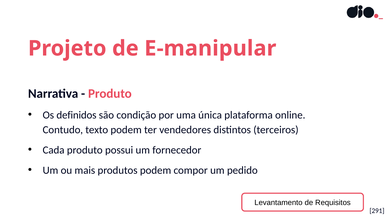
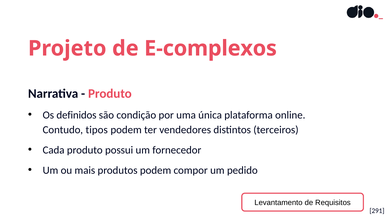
E-manipular: E-manipular -> E-complexos (210, 48)
texto: texto -> tipos (97, 130)
